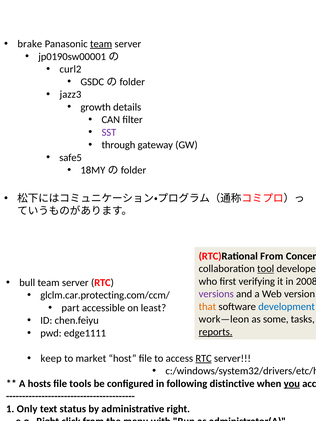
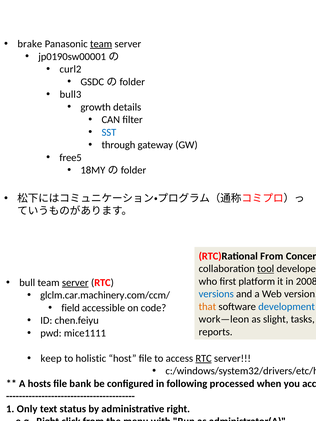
jazz3: jazz3 -> bull3 (70, 94)
SST colour: purple -> blue (109, 132)
safe5: safe5 -> free5 (71, 158)
verifying: verifying -> platform (257, 282)
server underline: none -> present (75, 283)
versions colour: purple -> blue (216, 294)
glclm.car.protecting.com/ccm/: glclm.car.protecting.com/ccm/ -> glclm.car.machinery.com/ccm/ (105, 295)
part: part -> field (71, 308)
least: least -> code (154, 308)
some: some -> slight (276, 319)
reports underline: present -> none (216, 332)
edge1111: edge1111 -> mice1111 (85, 333)
market: market -> holistic (91, 359)
tools: tools -> bank (80, 384)
distinctive: distinctive -> processed (232, 384)
you underline: present -> none (292, 384)
